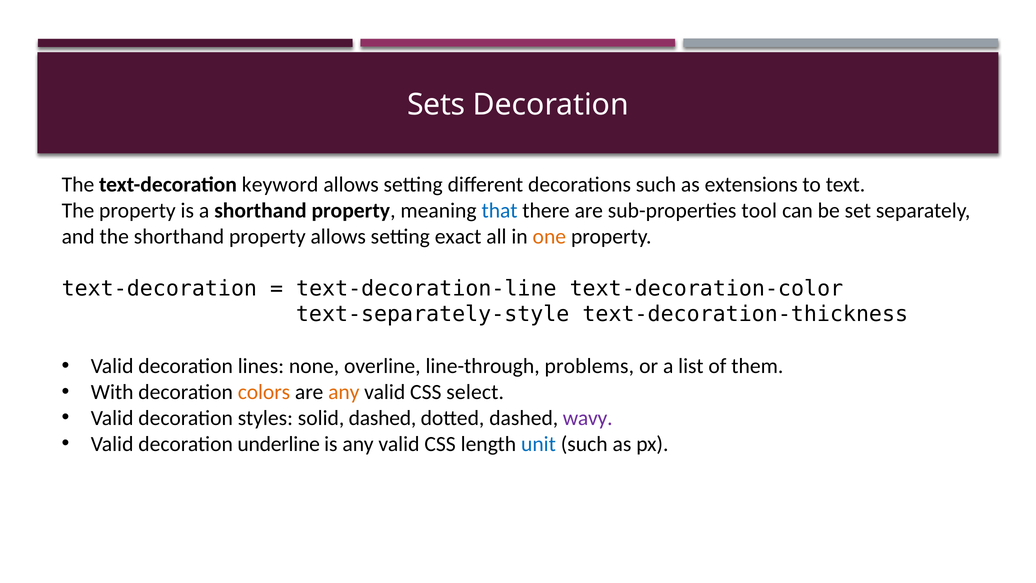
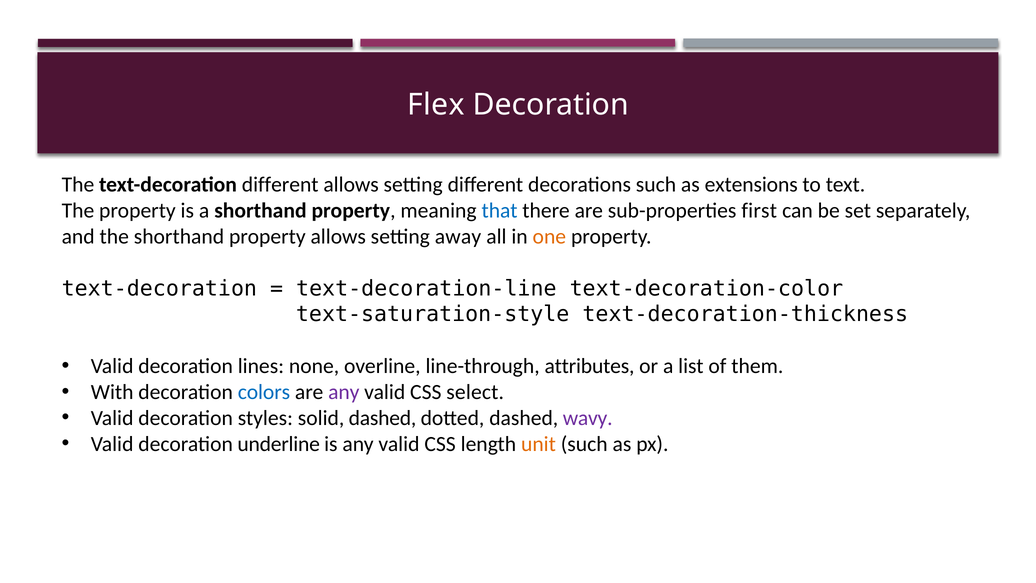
Sets: Sets -> Flex (436, 104)
text-decoration keyword: keyword -> different (280, 185)
tool: tool -> first (759, 211)
exact: exact -> away (458, 236)
text-separately-style: text-separately-style -> text-saturation-style (433, 314)
problems: problems -> attributes (589, 366)
colors colour: orange -> blue (264, 392)
any colour: orange -> purple (344, 392)
unit colour: blue -> orange (538, 444)
